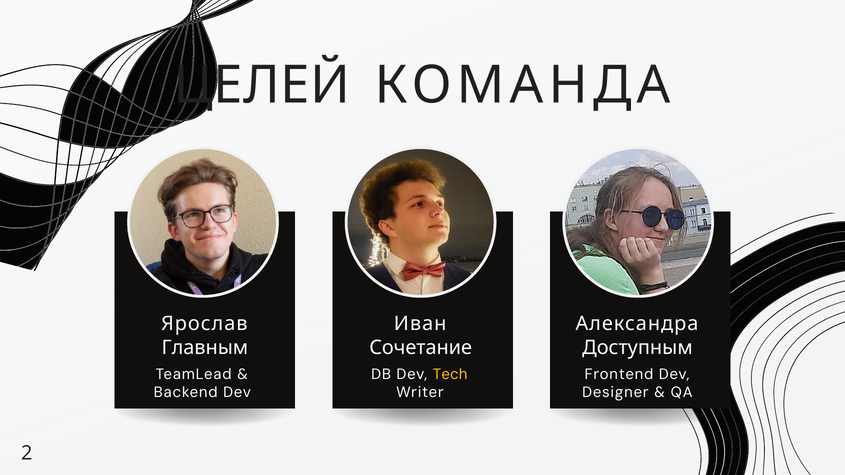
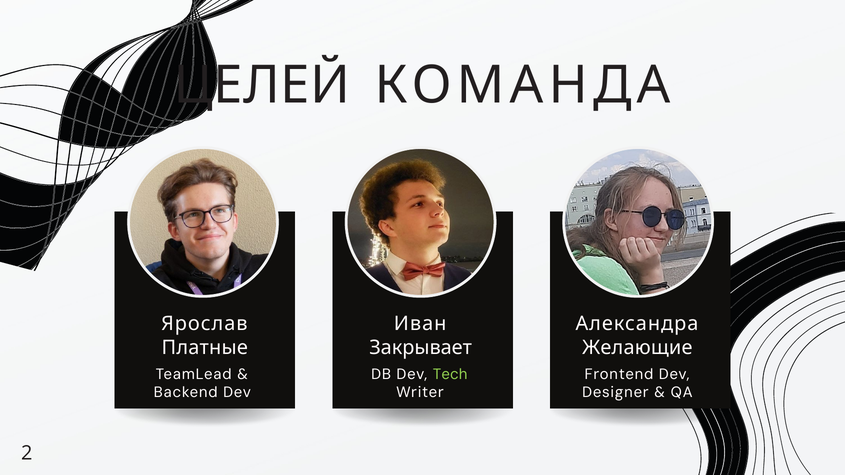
Главным: Главным -> Платные (205, 348)
Сочетание: Сочетание -> Закрывает (421, 348)
Доступным: Доступным -> Желающие (637, 348)
Tech colour: yellow -> light green (450, 375)
